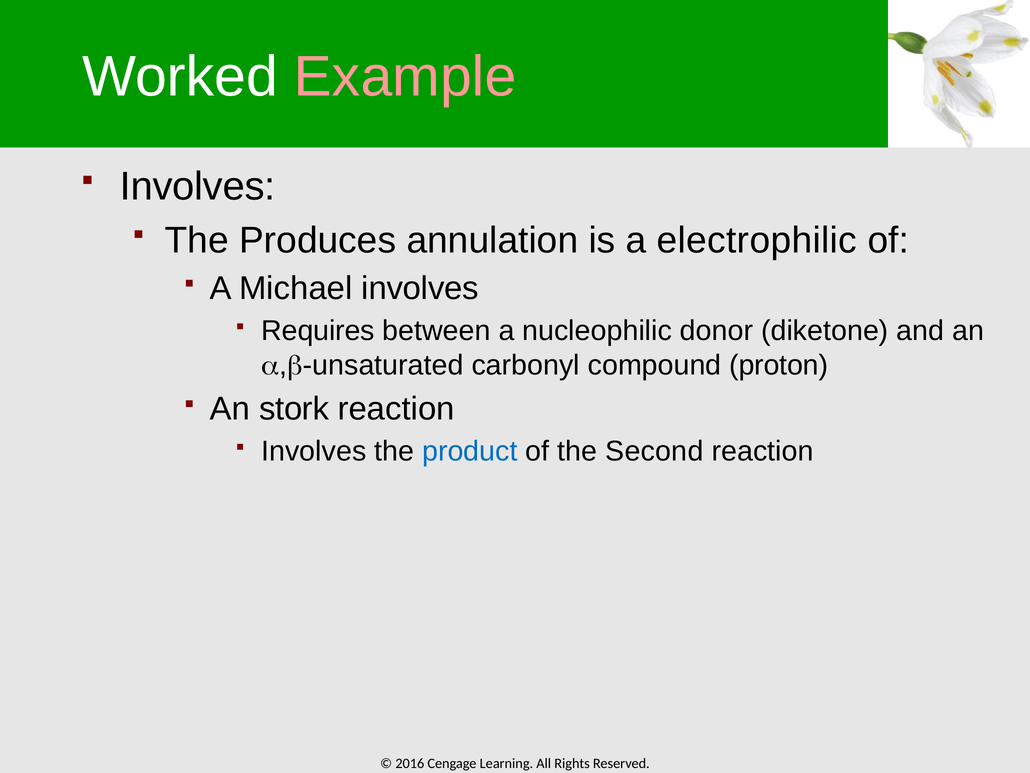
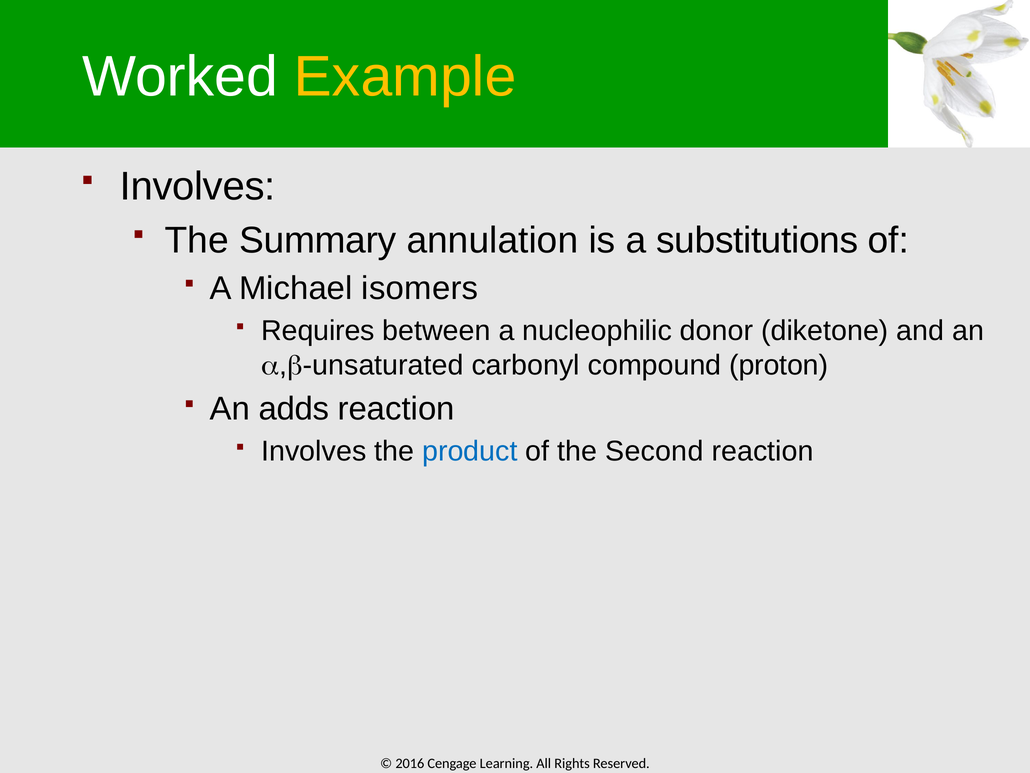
Example colour: pink -> yellow (405, 77)
Produces: Produces -> Summary (318, 240)
electrophilic: electrophilic -> substitutions (757, 240)
Michael involves: involves -> isomers (420, 288)
stork: stork -> adds (294, 409)
